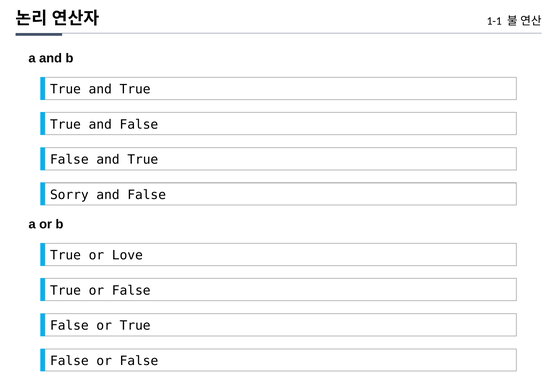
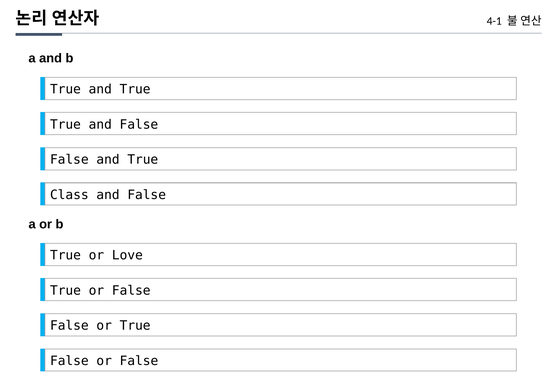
1-1: 1-1 -> 4-1 (494, 21)
Sorry: Sorry -> Class (69, 195)
